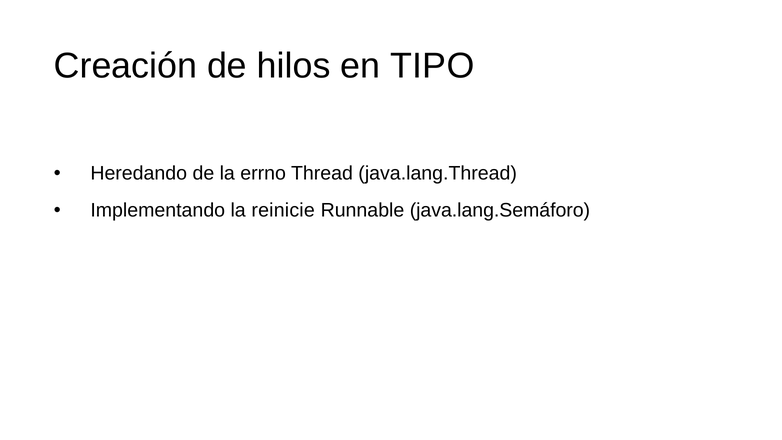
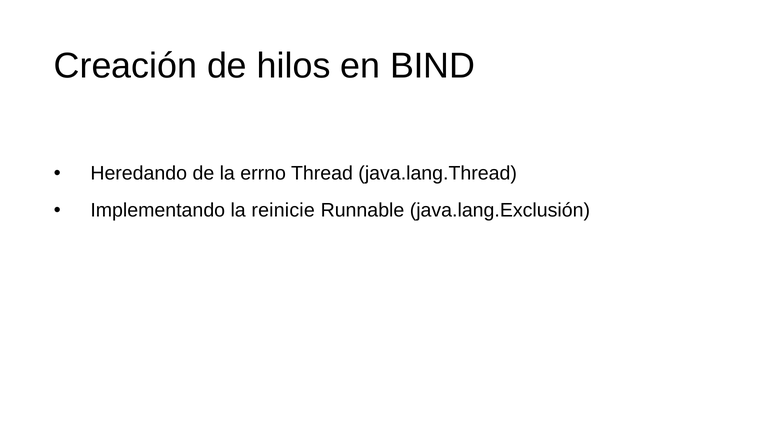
TIPO: TIPO -> BIND (433, 66)
java.lang.Semáforo: java.lang.Semáforo -> java.lang.Exclusión (500, 210)
